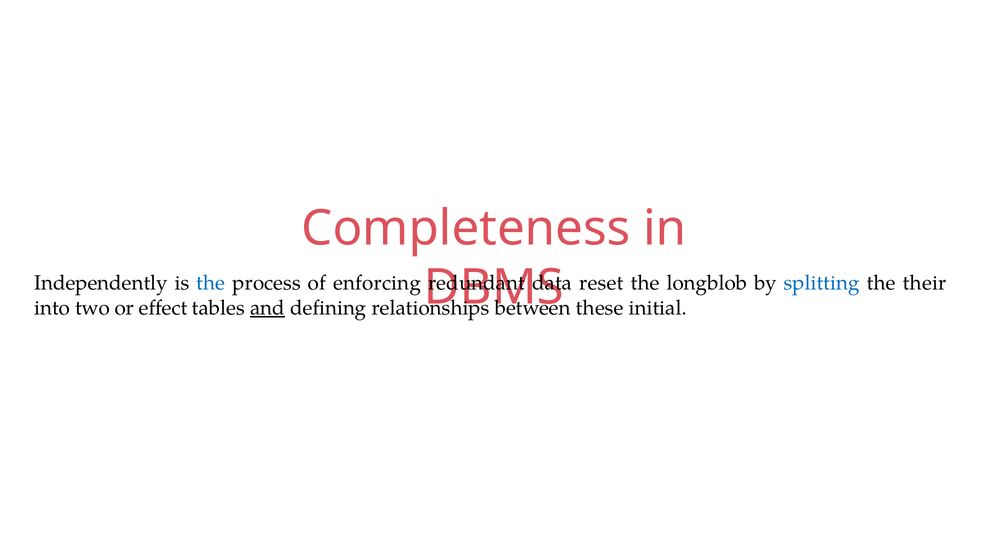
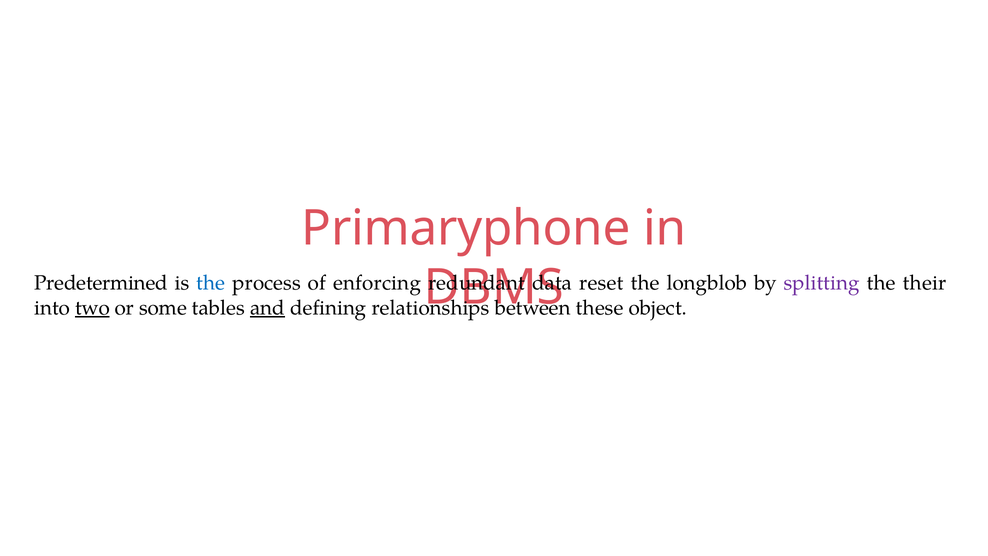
Completeness: Completeness -> Primaryphone (466, 228)
Independently: Independently -> Predetermined (101, 283)
splitting colour: blue -> purple (822, 283)
two underline: none -> present (92, 308)
effect: effect -> some (163, 308)
initial: initial -> object (658, 308)
